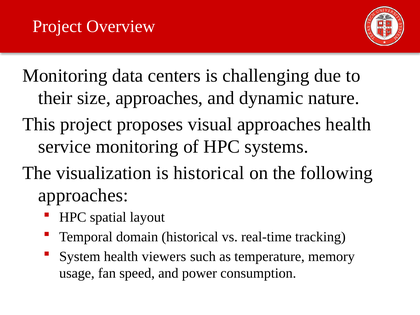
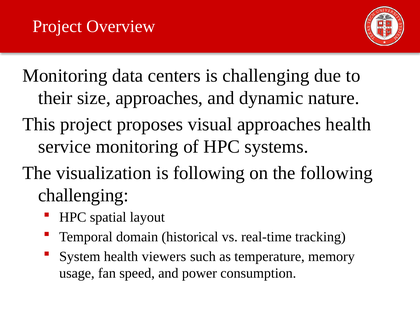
is historical: historical -> following (209, 173)
approaches: approaches -> challenging (83, 195)
